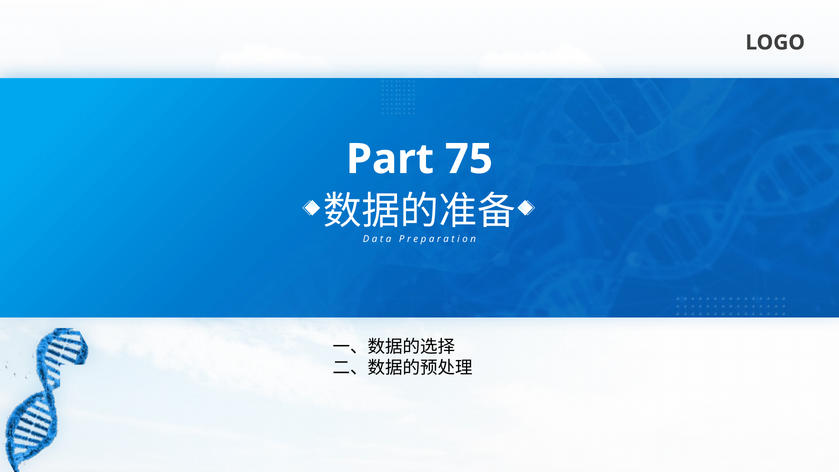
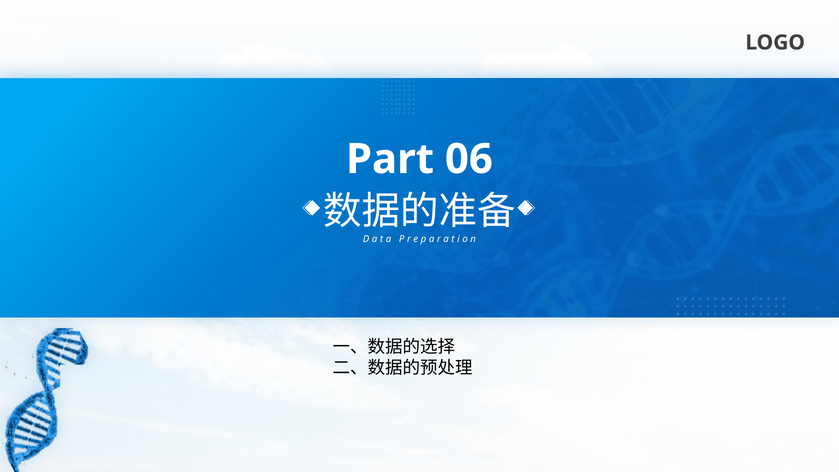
75: 75 -> 06 (469, 159)
